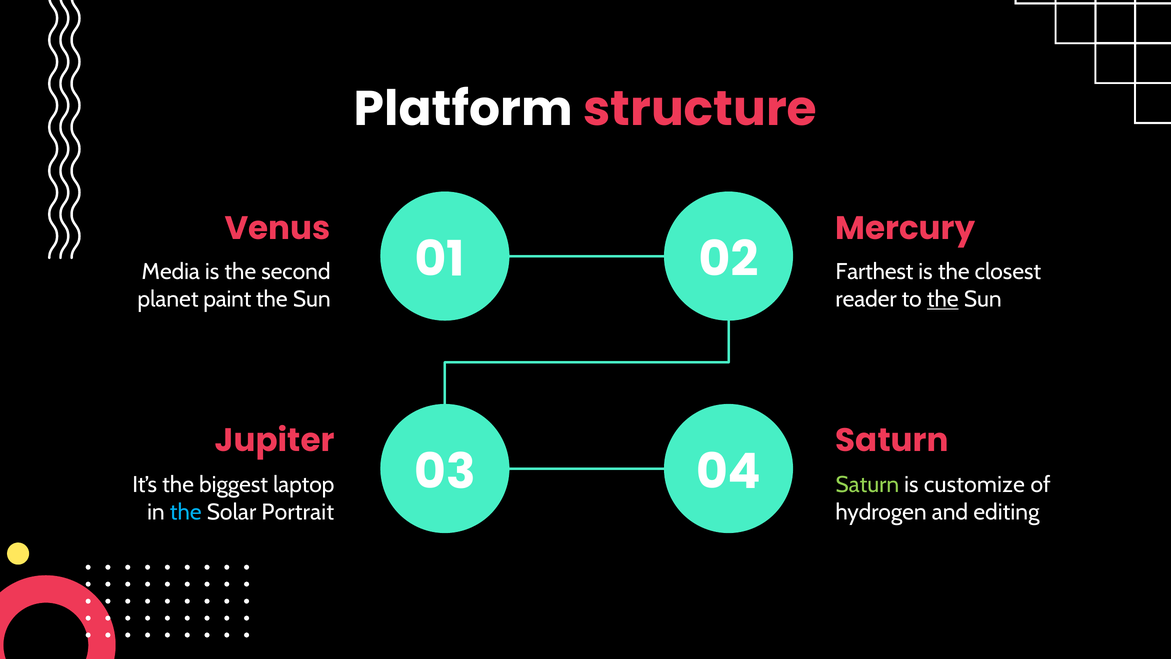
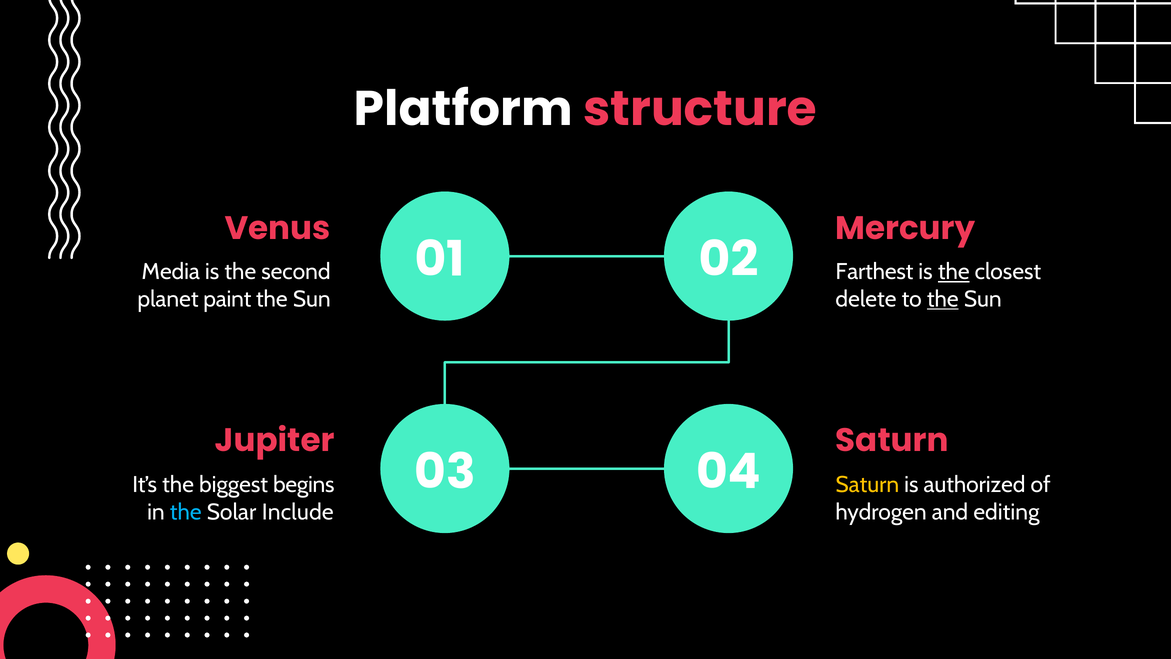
the underline: none -> present (954, 272)
reader: reader -> delete (866, 299)
laptop: laptop -> begins (304, 485)
Saturn colour: light green -> yellow (867, 485)
customize: customize -> authorized (975, 485)
Portrait: Portrait -> Include (298, 512)
